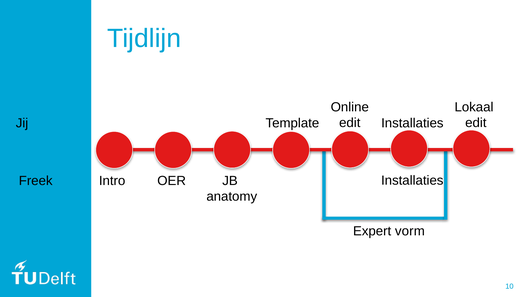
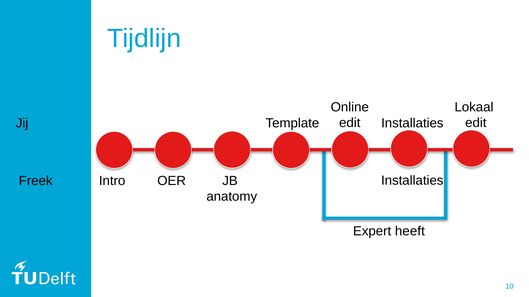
vorm: vorm -> heeft (410, 232)
